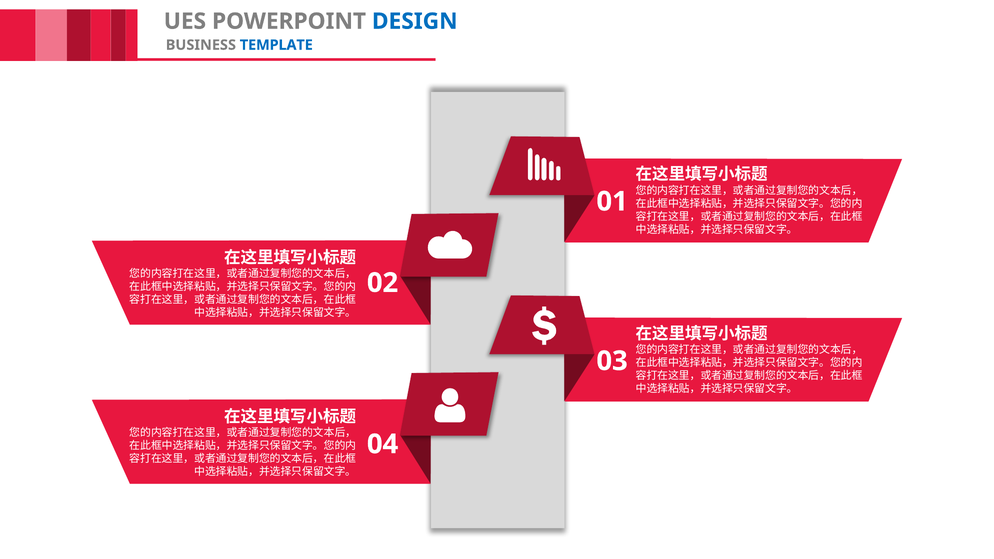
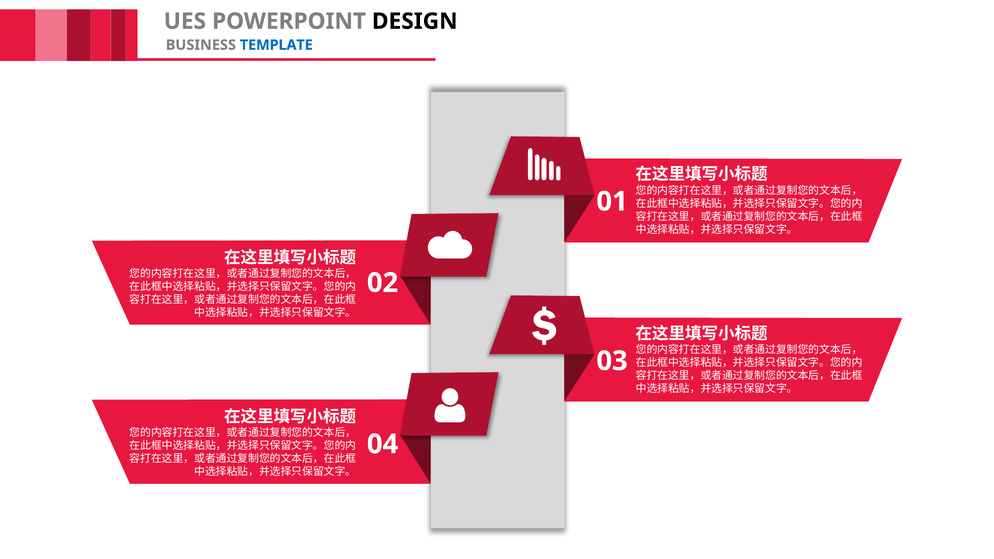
DESIGN colour: blue -> black (415, 21)
